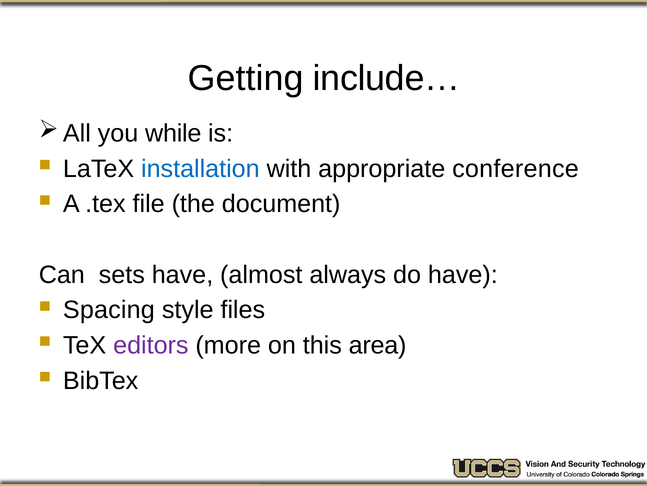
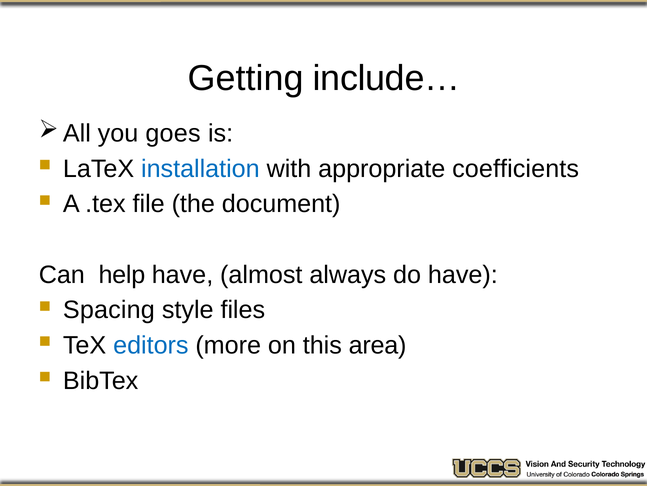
while: while -> goes (173, 133)
conference: conference -> coefficients (516, 169)
sets: sets -> help (122, 274)
editors colour: purple -> blue (151, 345)
